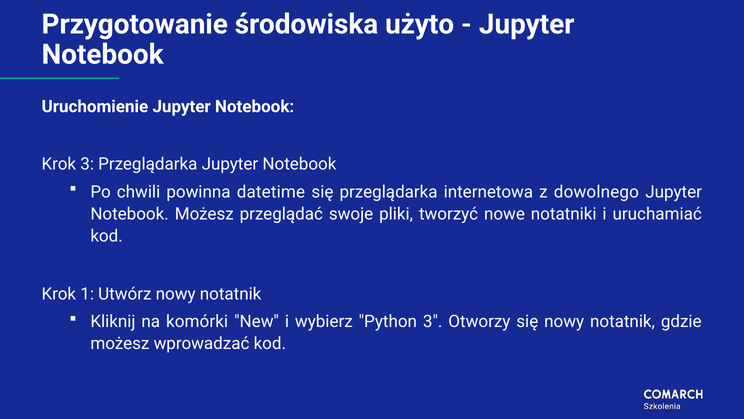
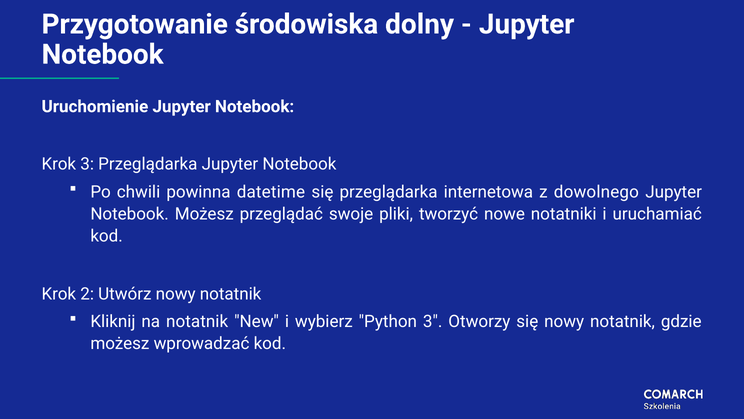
użyto: użyto -> dolny (420, 24)
1: 1 -> 2 (87, 294)
na komórki: komórki -> notatnik (197, 321)
